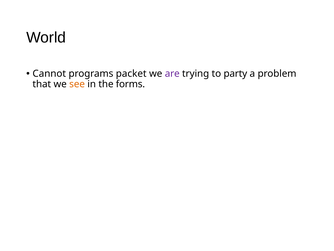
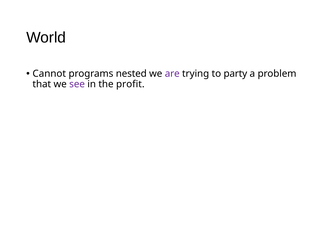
packet: packet -> nested (131, 74)
see colour: orange -> purple (77, 84)
forms: forms -> profit (130, 84)
